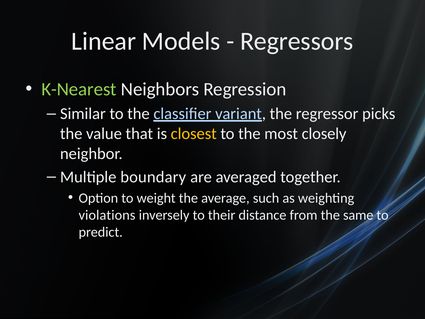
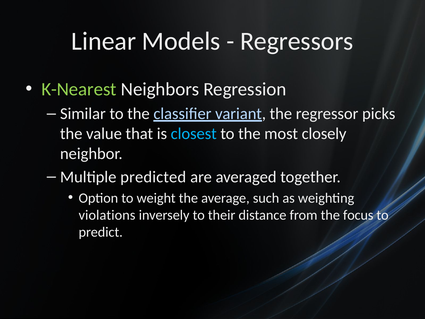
closest colour: yellow -> light blue (194, 134)
boundary: boundary -> predicted (153, 177)
same: same -> focus (358, 215)
